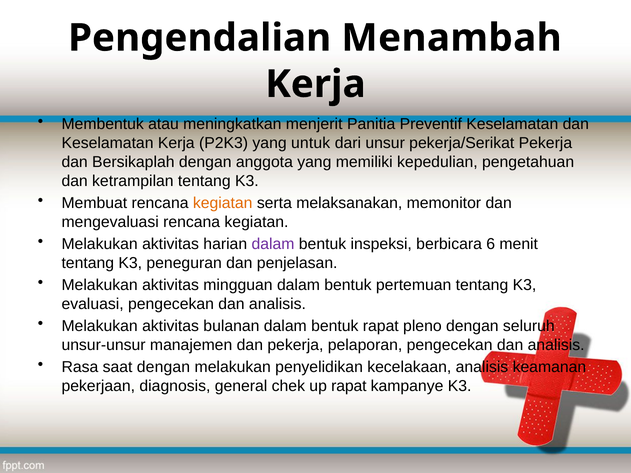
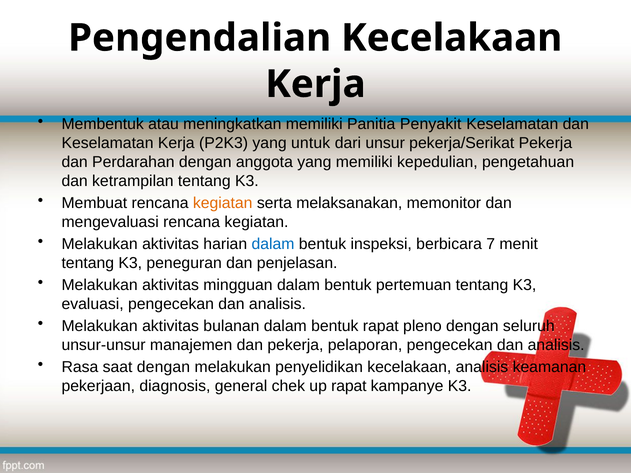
Pengendalian Menambah: Menambah -> Kecelakaan (452, 38)
meningkatkan menjerit: menjerit -> memiliki (314, 124)
Preventif: Preventif -> Penyakit (431, 124)
Bersikaplah: Bersikaplah -> Perdarahan (133, 162)
dalam colour: purple -> blue (273, 244)
6: 6 -> 7 (491, 244)
